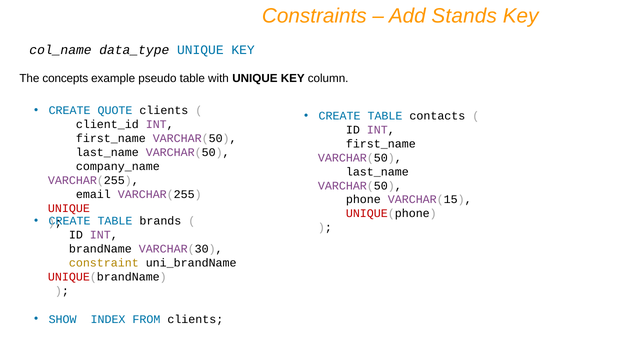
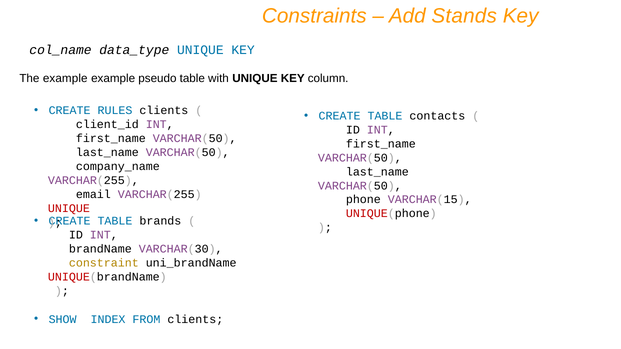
The concepts: concepts -> example (65, 78)
QUOTE: QUOTE -> RULES (115, 111)
